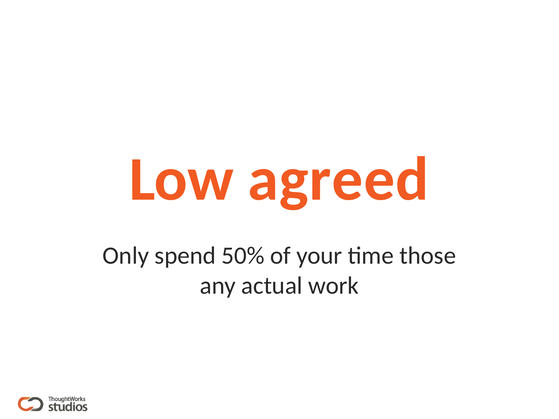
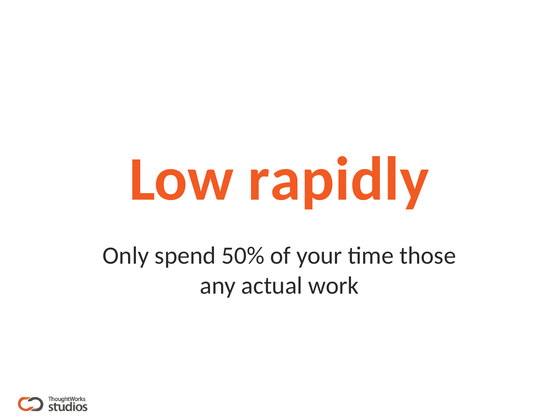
agreed: agreed -> rapidly (339, 180)
